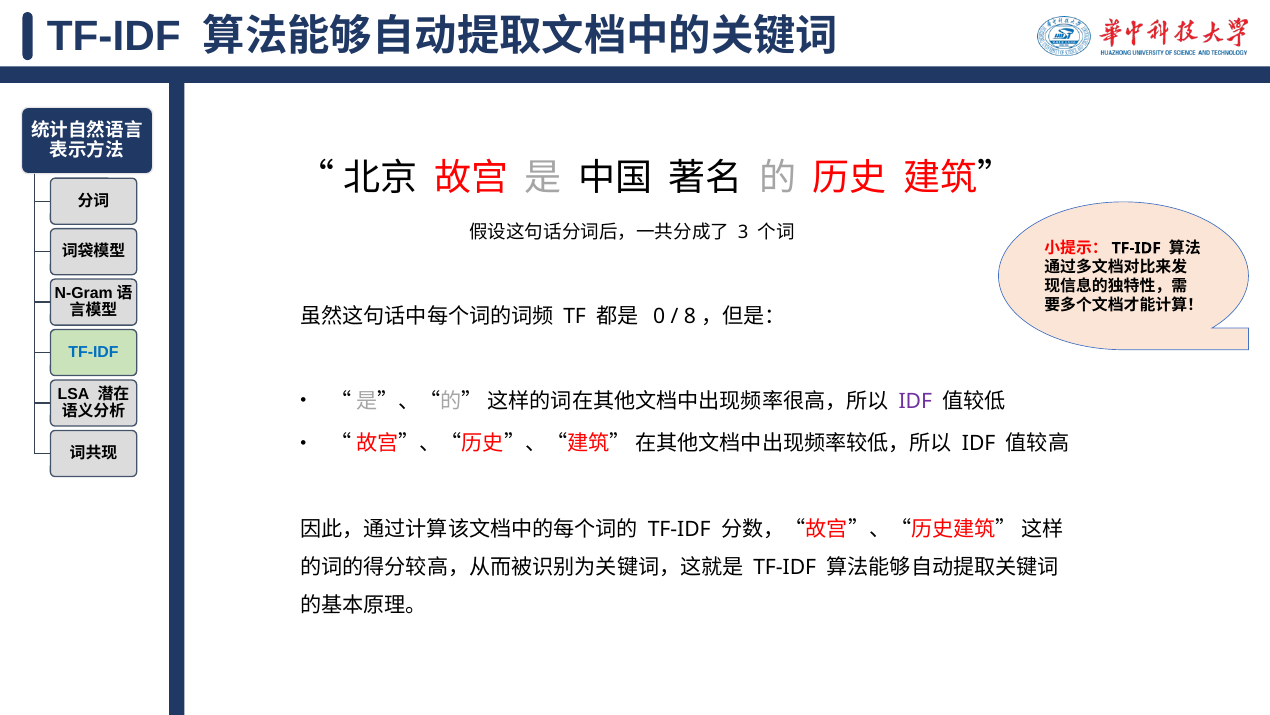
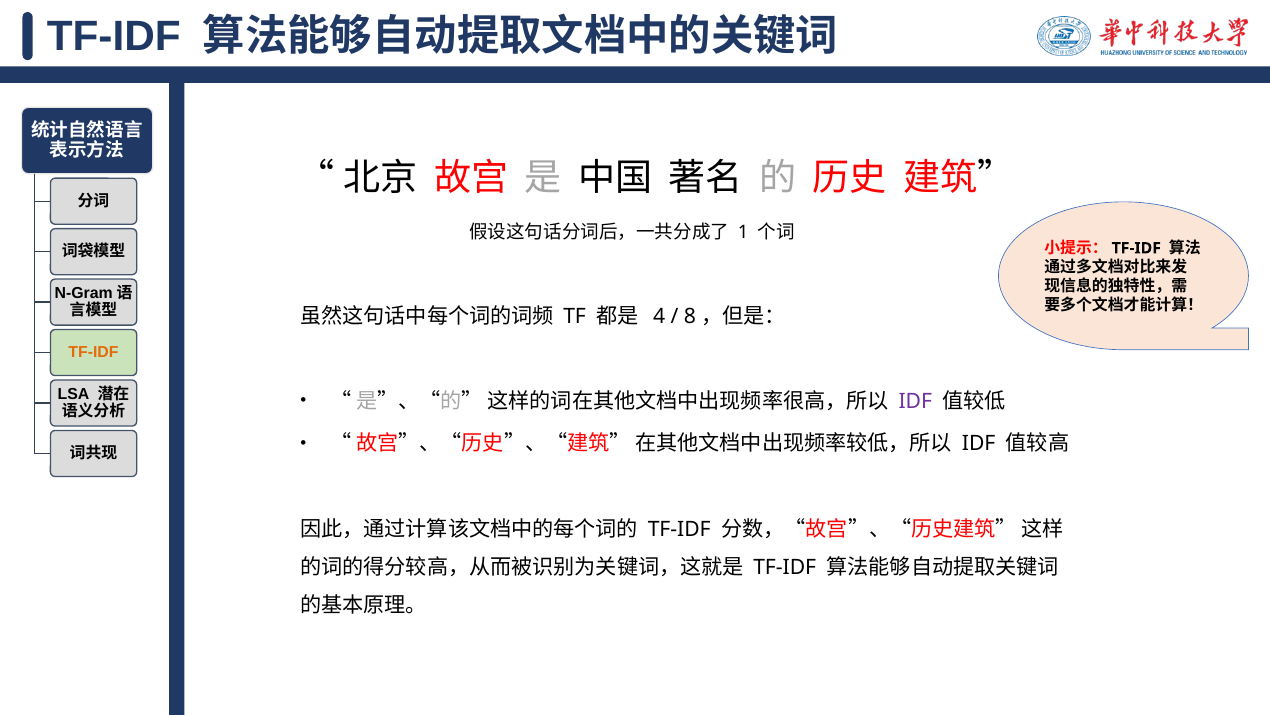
3: 3 -> 1 (743, 232)
0: 0 -> 4 (659, 316)
TF-IDF colour: blue -> orange (93, 352)
